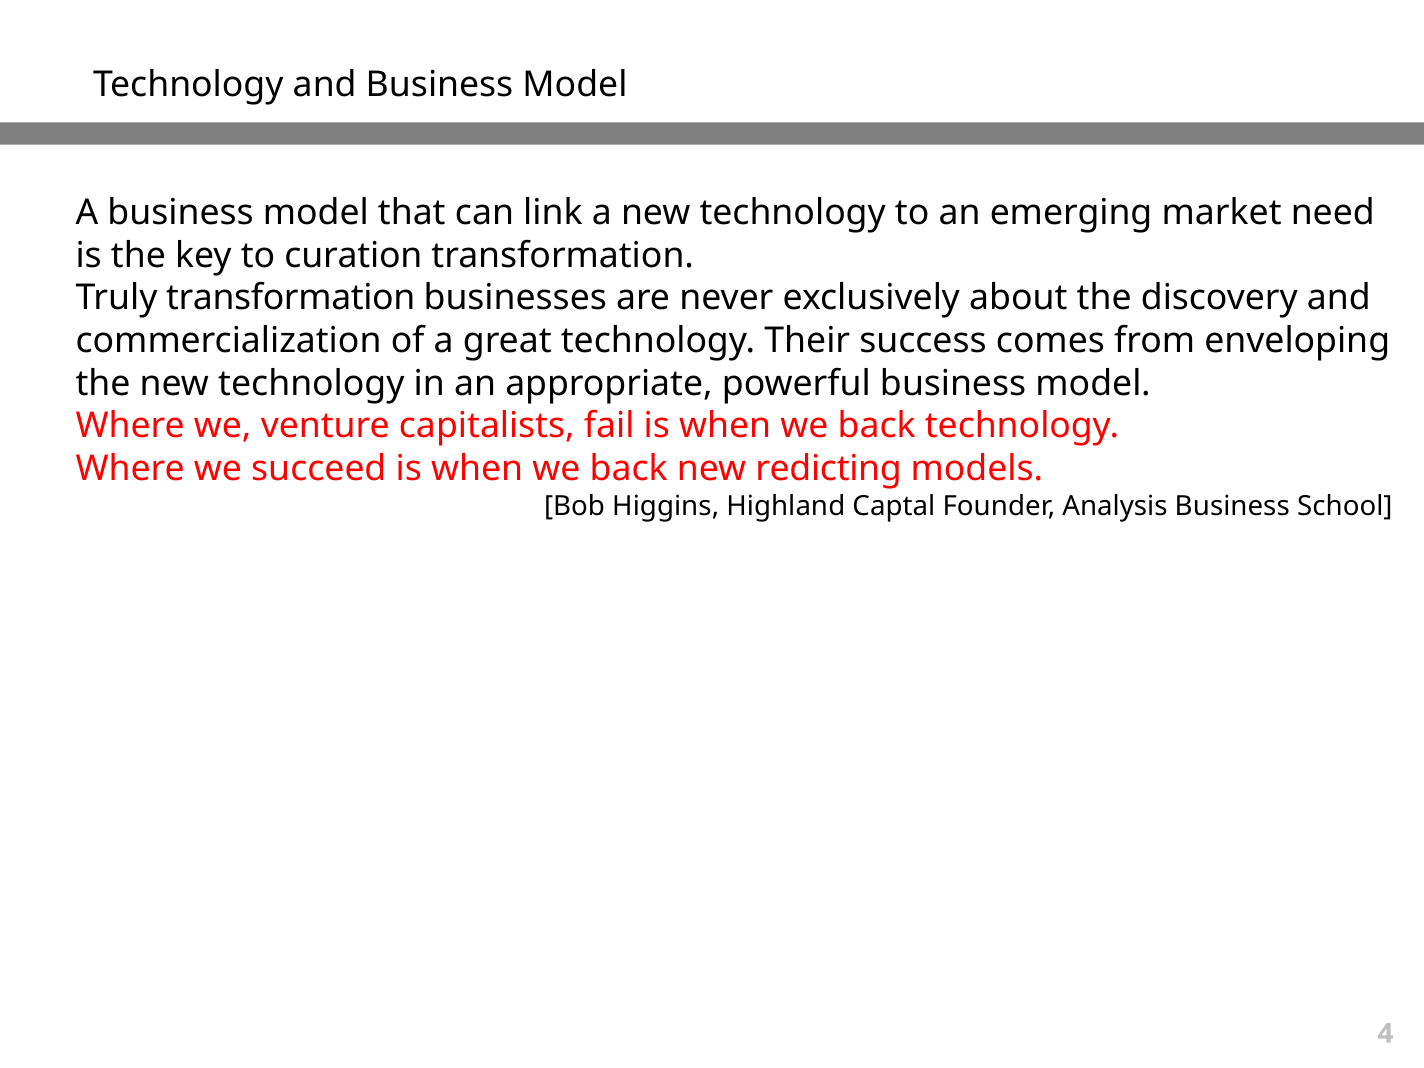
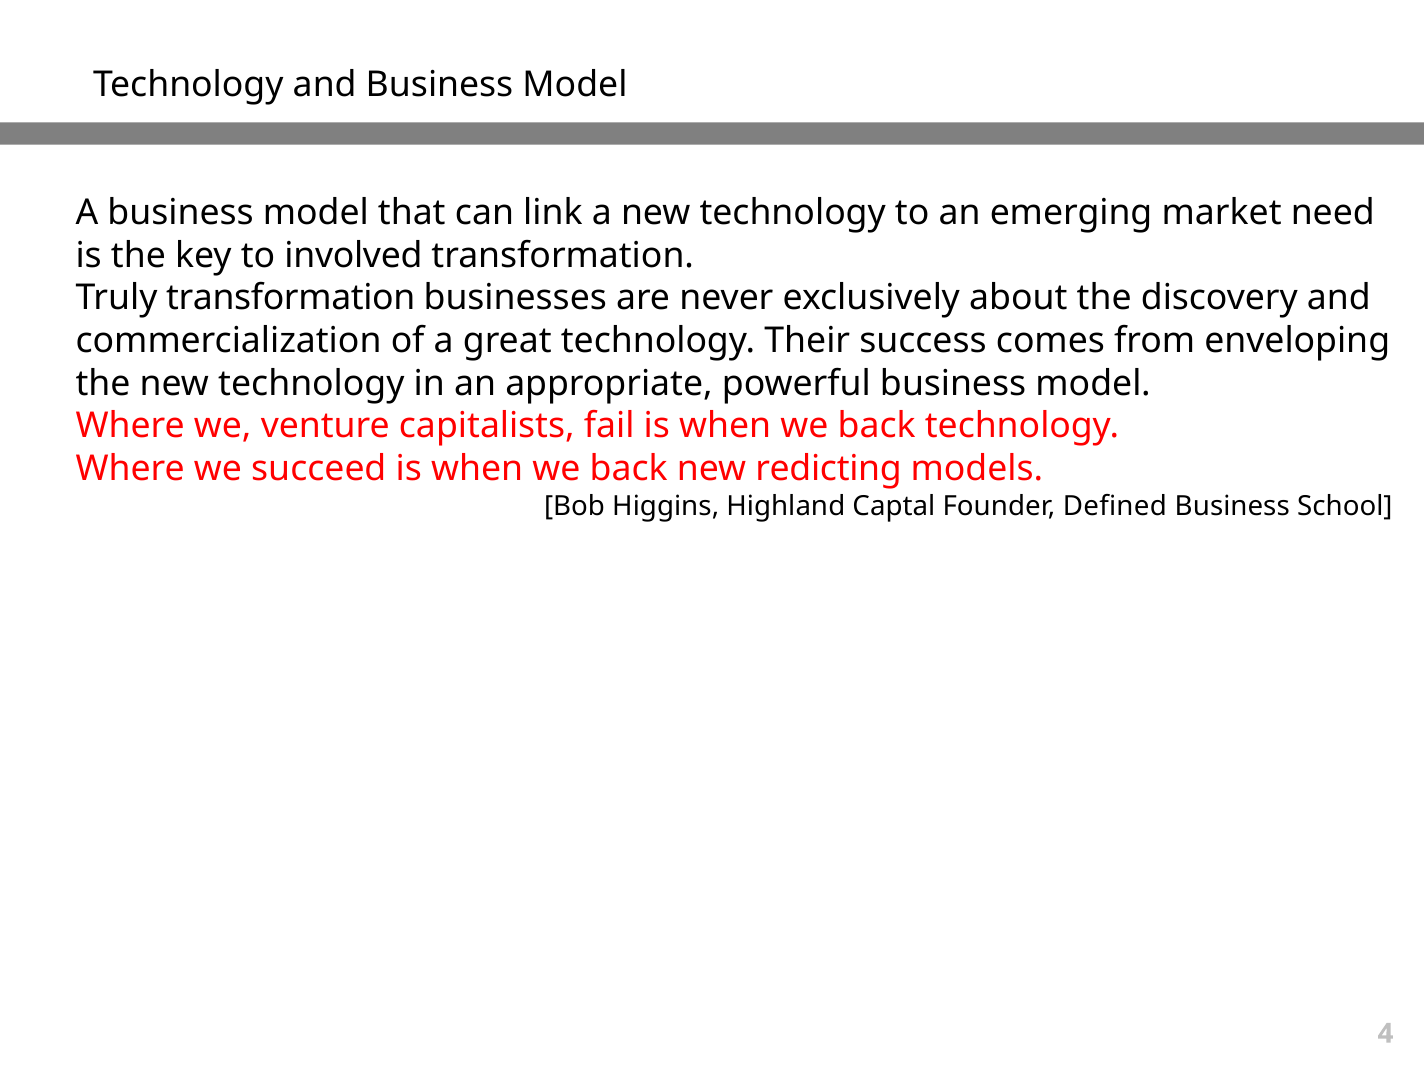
curation: curation -> involved (353, 255)
Analysis: Analysis -> Defined (1115, 506)
